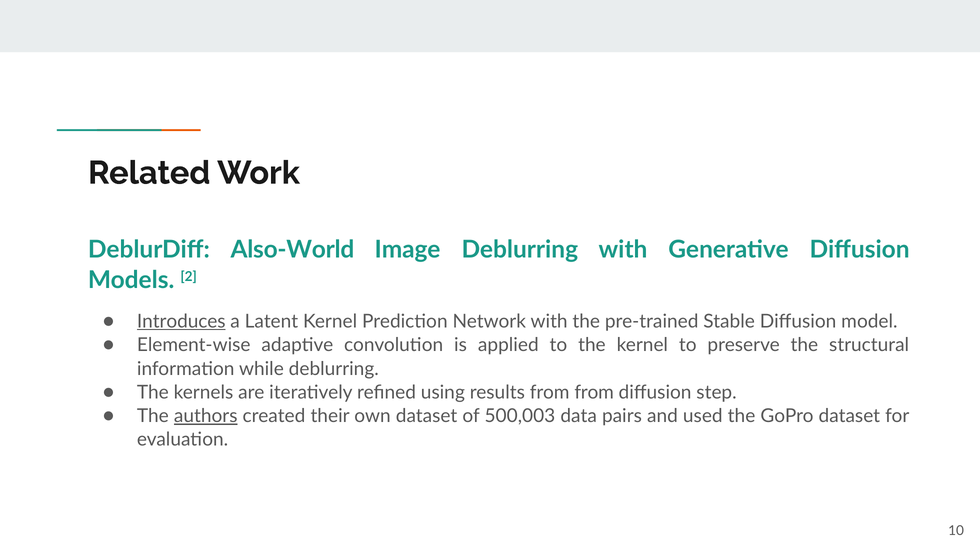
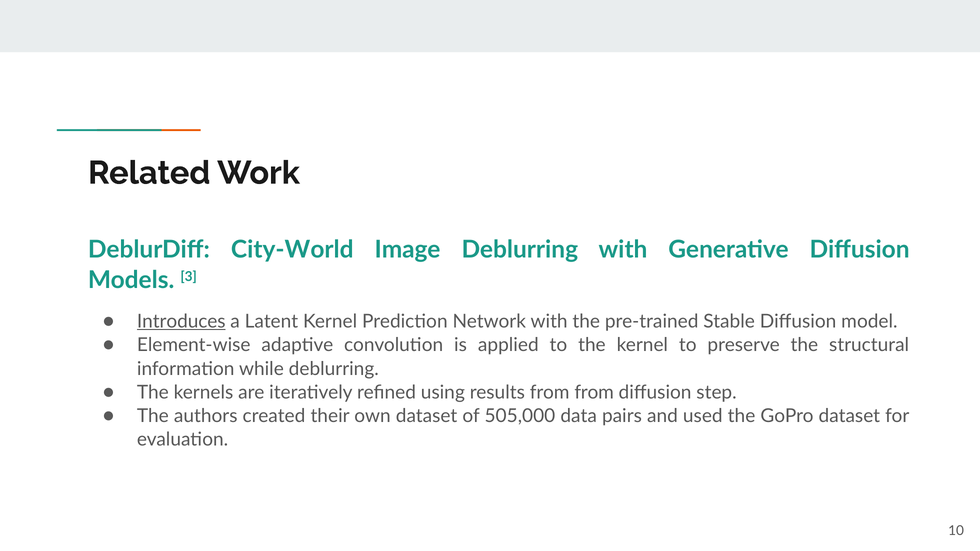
Also-World: Also-World -> City-World (292, 250)
2: 2 -> 3 (189, 277)
authors underline: present -> none (206, 416)
500,003: 500,003 -> 505,000 (520, 416)
